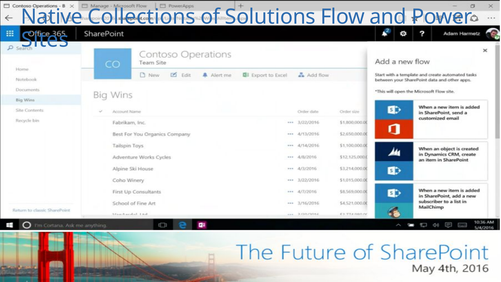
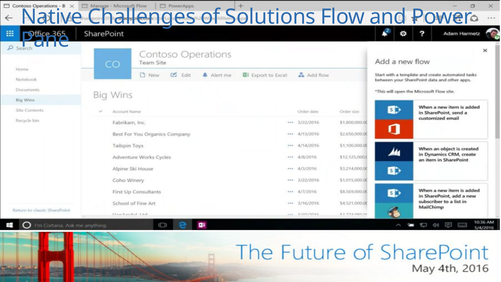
Collections: Collections -> Challenges (142, 17)
Sites: Sites -> Pane (45, 40)
